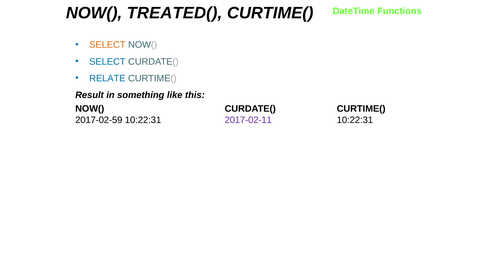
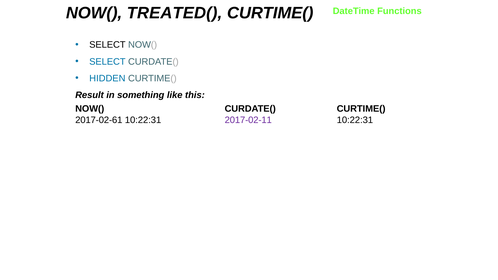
SELECT colour: orange -> black (107, 45)
RELATE: RELATE -> HIDDEN (107, 78)
2017-02-59: 2017-02-59 -> 2017-02-61 (99, 120)
